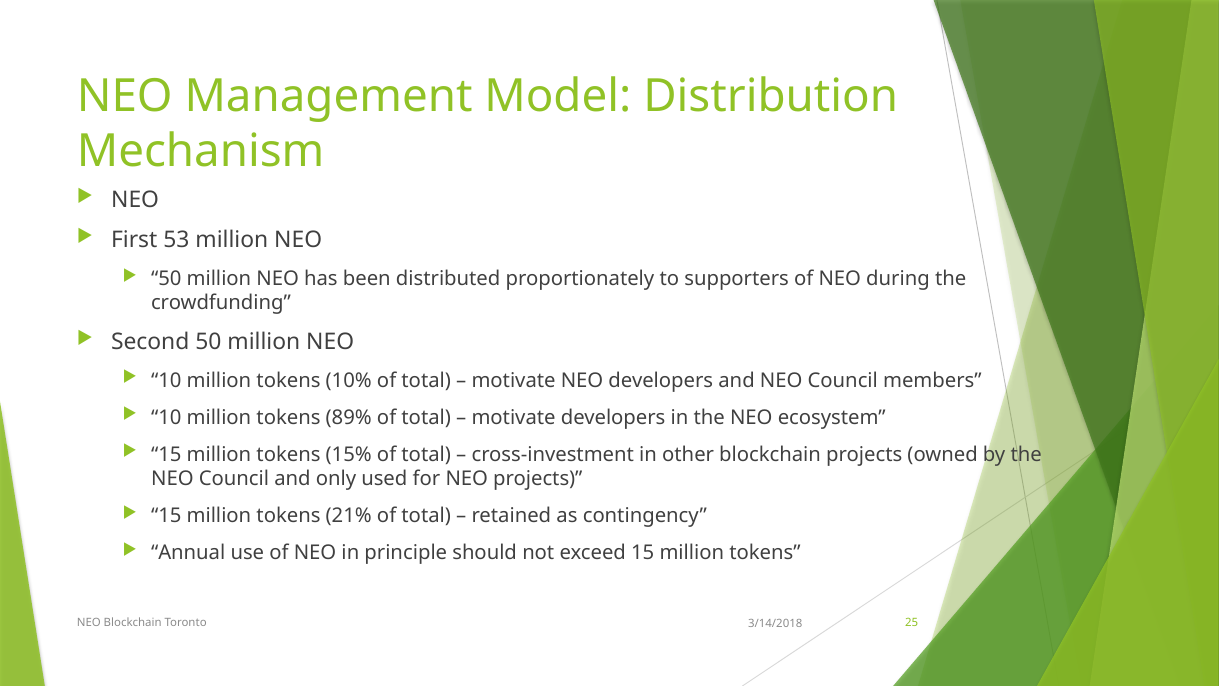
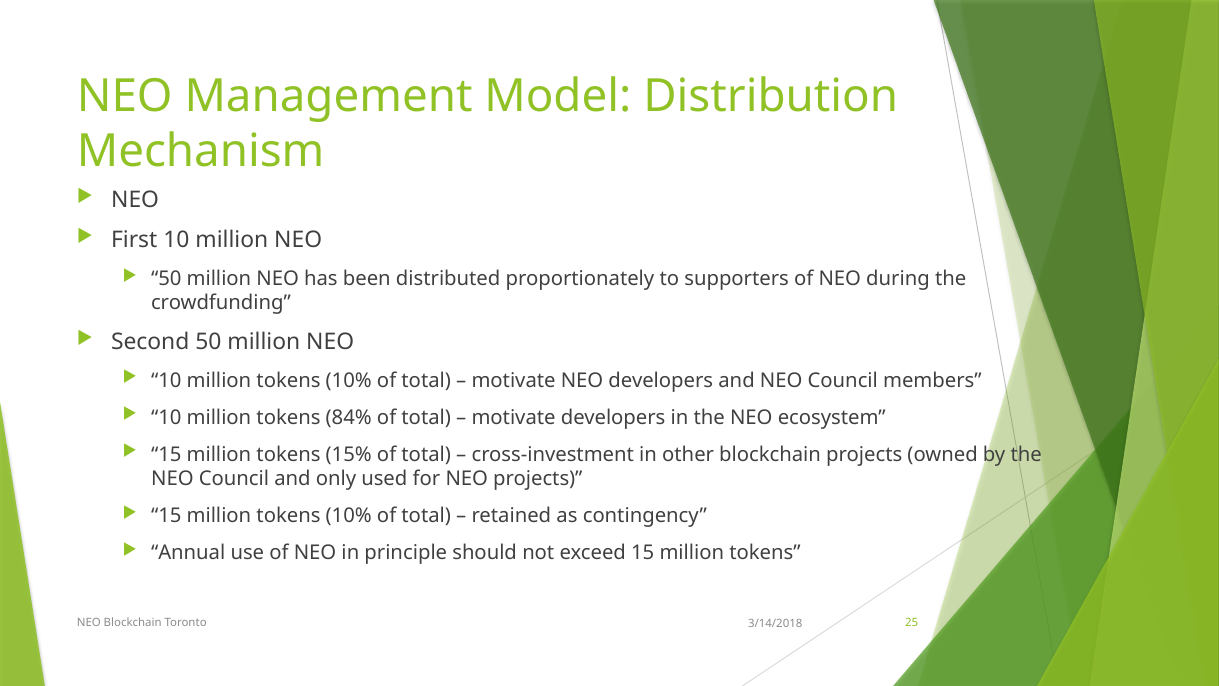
First 53: 53 -> 10 (176, 240)
89%: 89% -> 84% (349, 417)
15 million tokens 21%: 21% -> 10% (349, 516)
